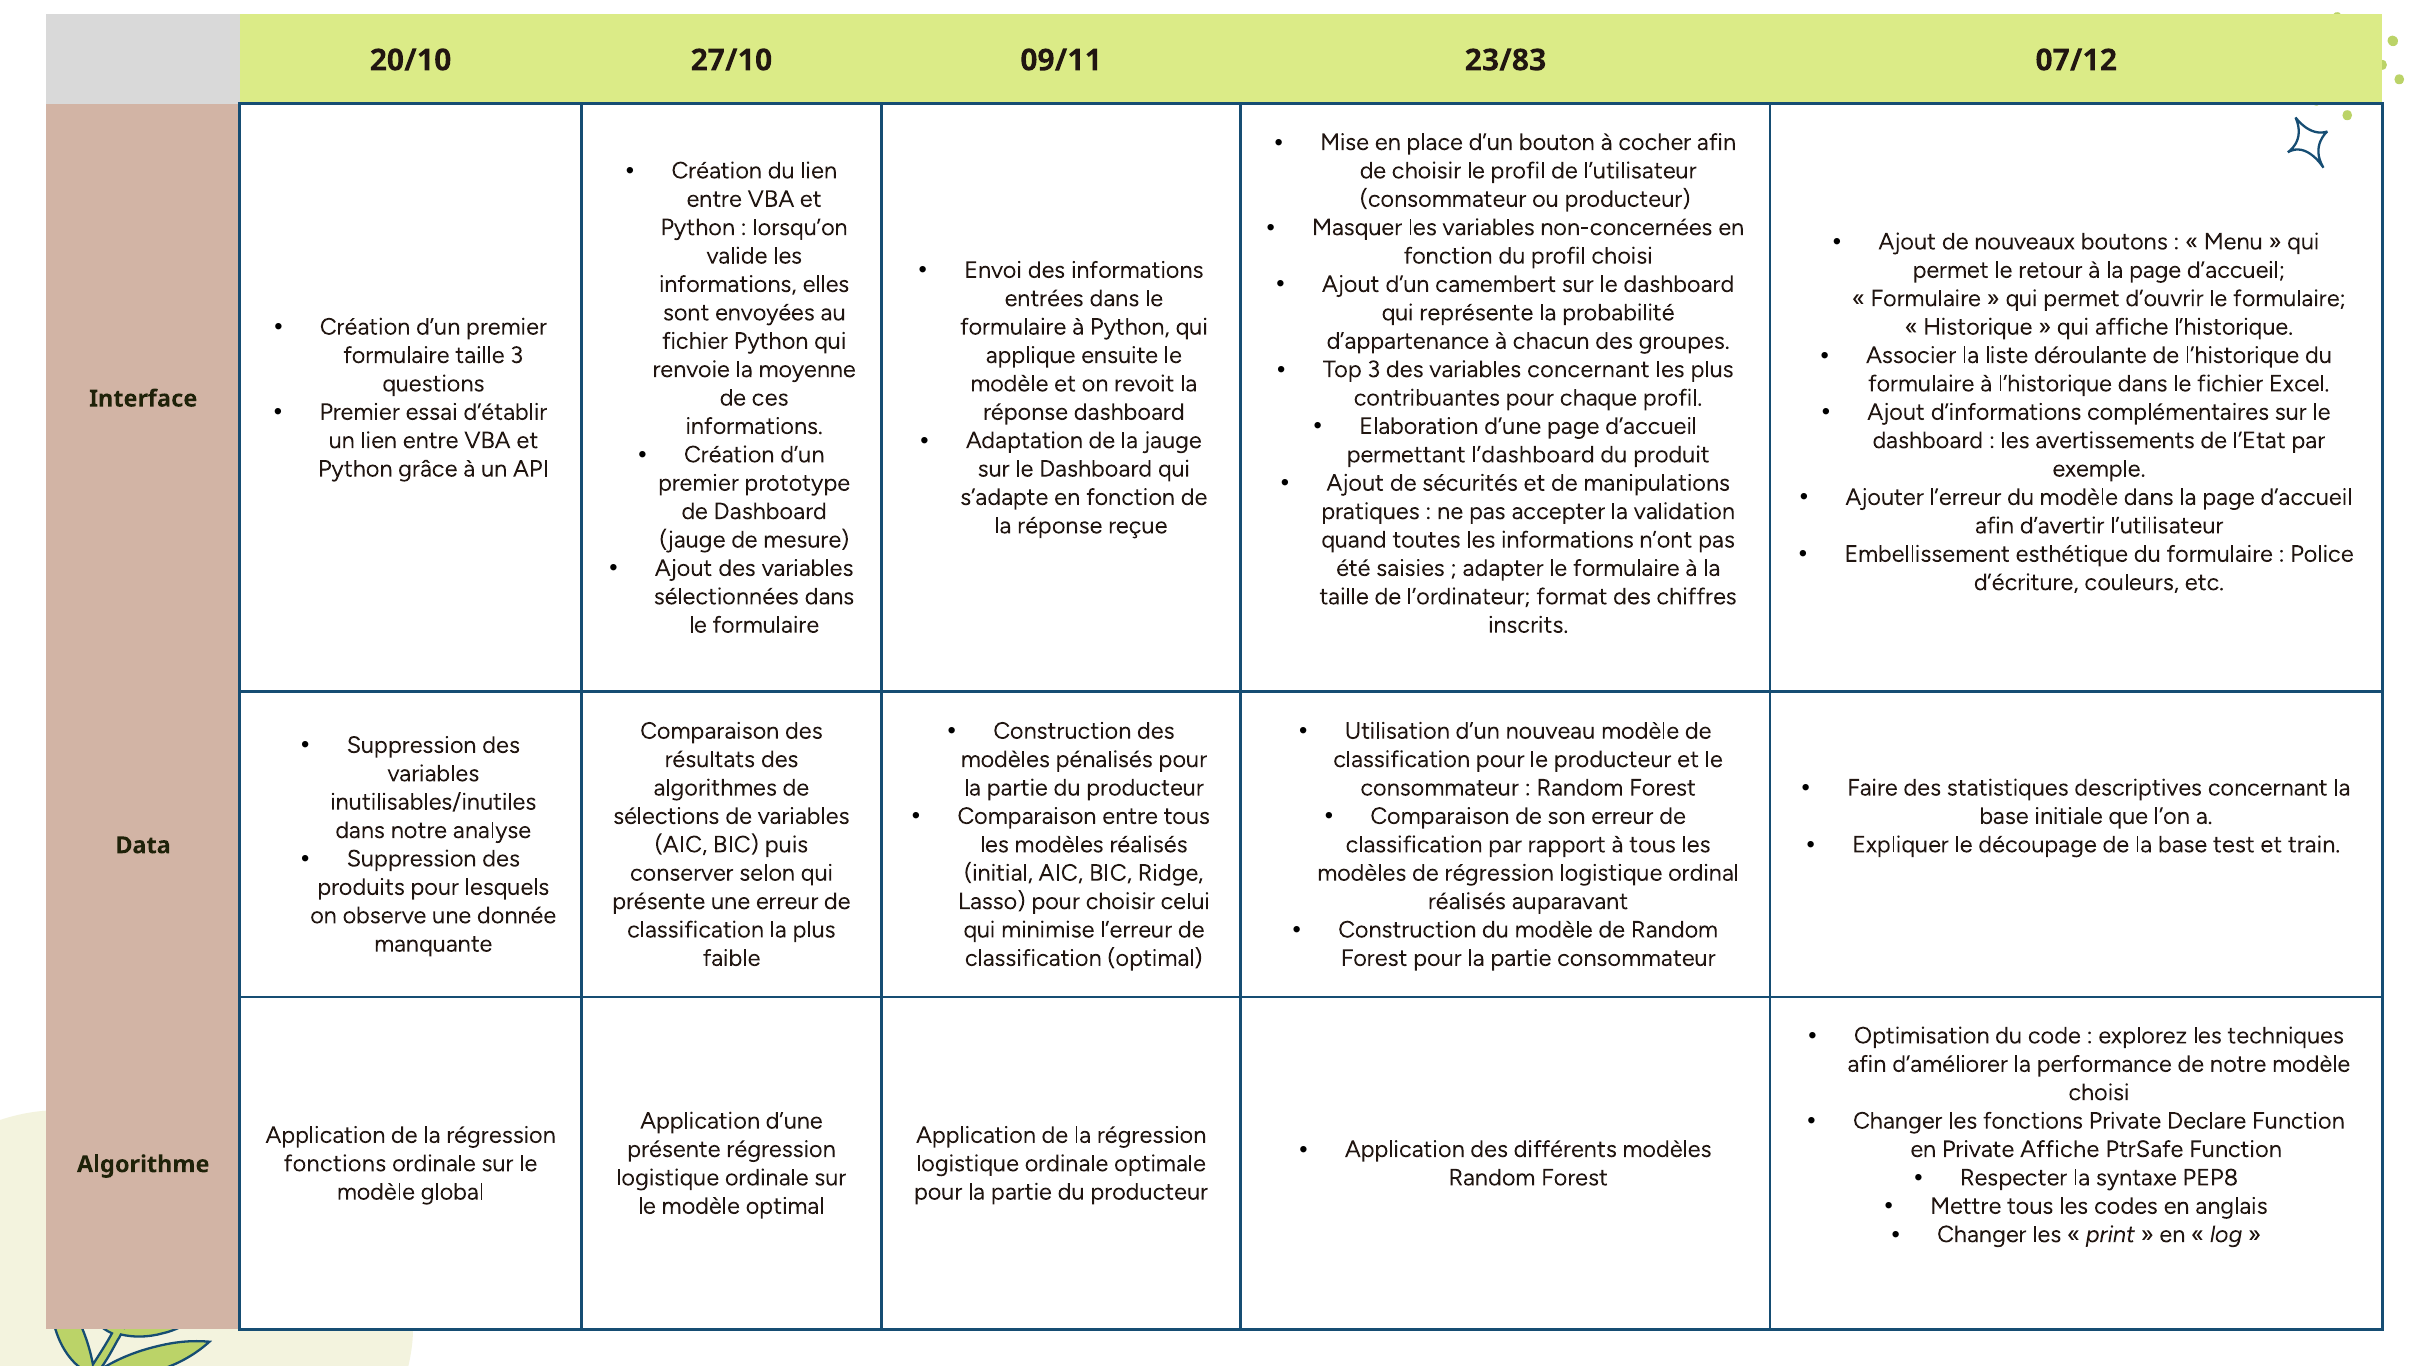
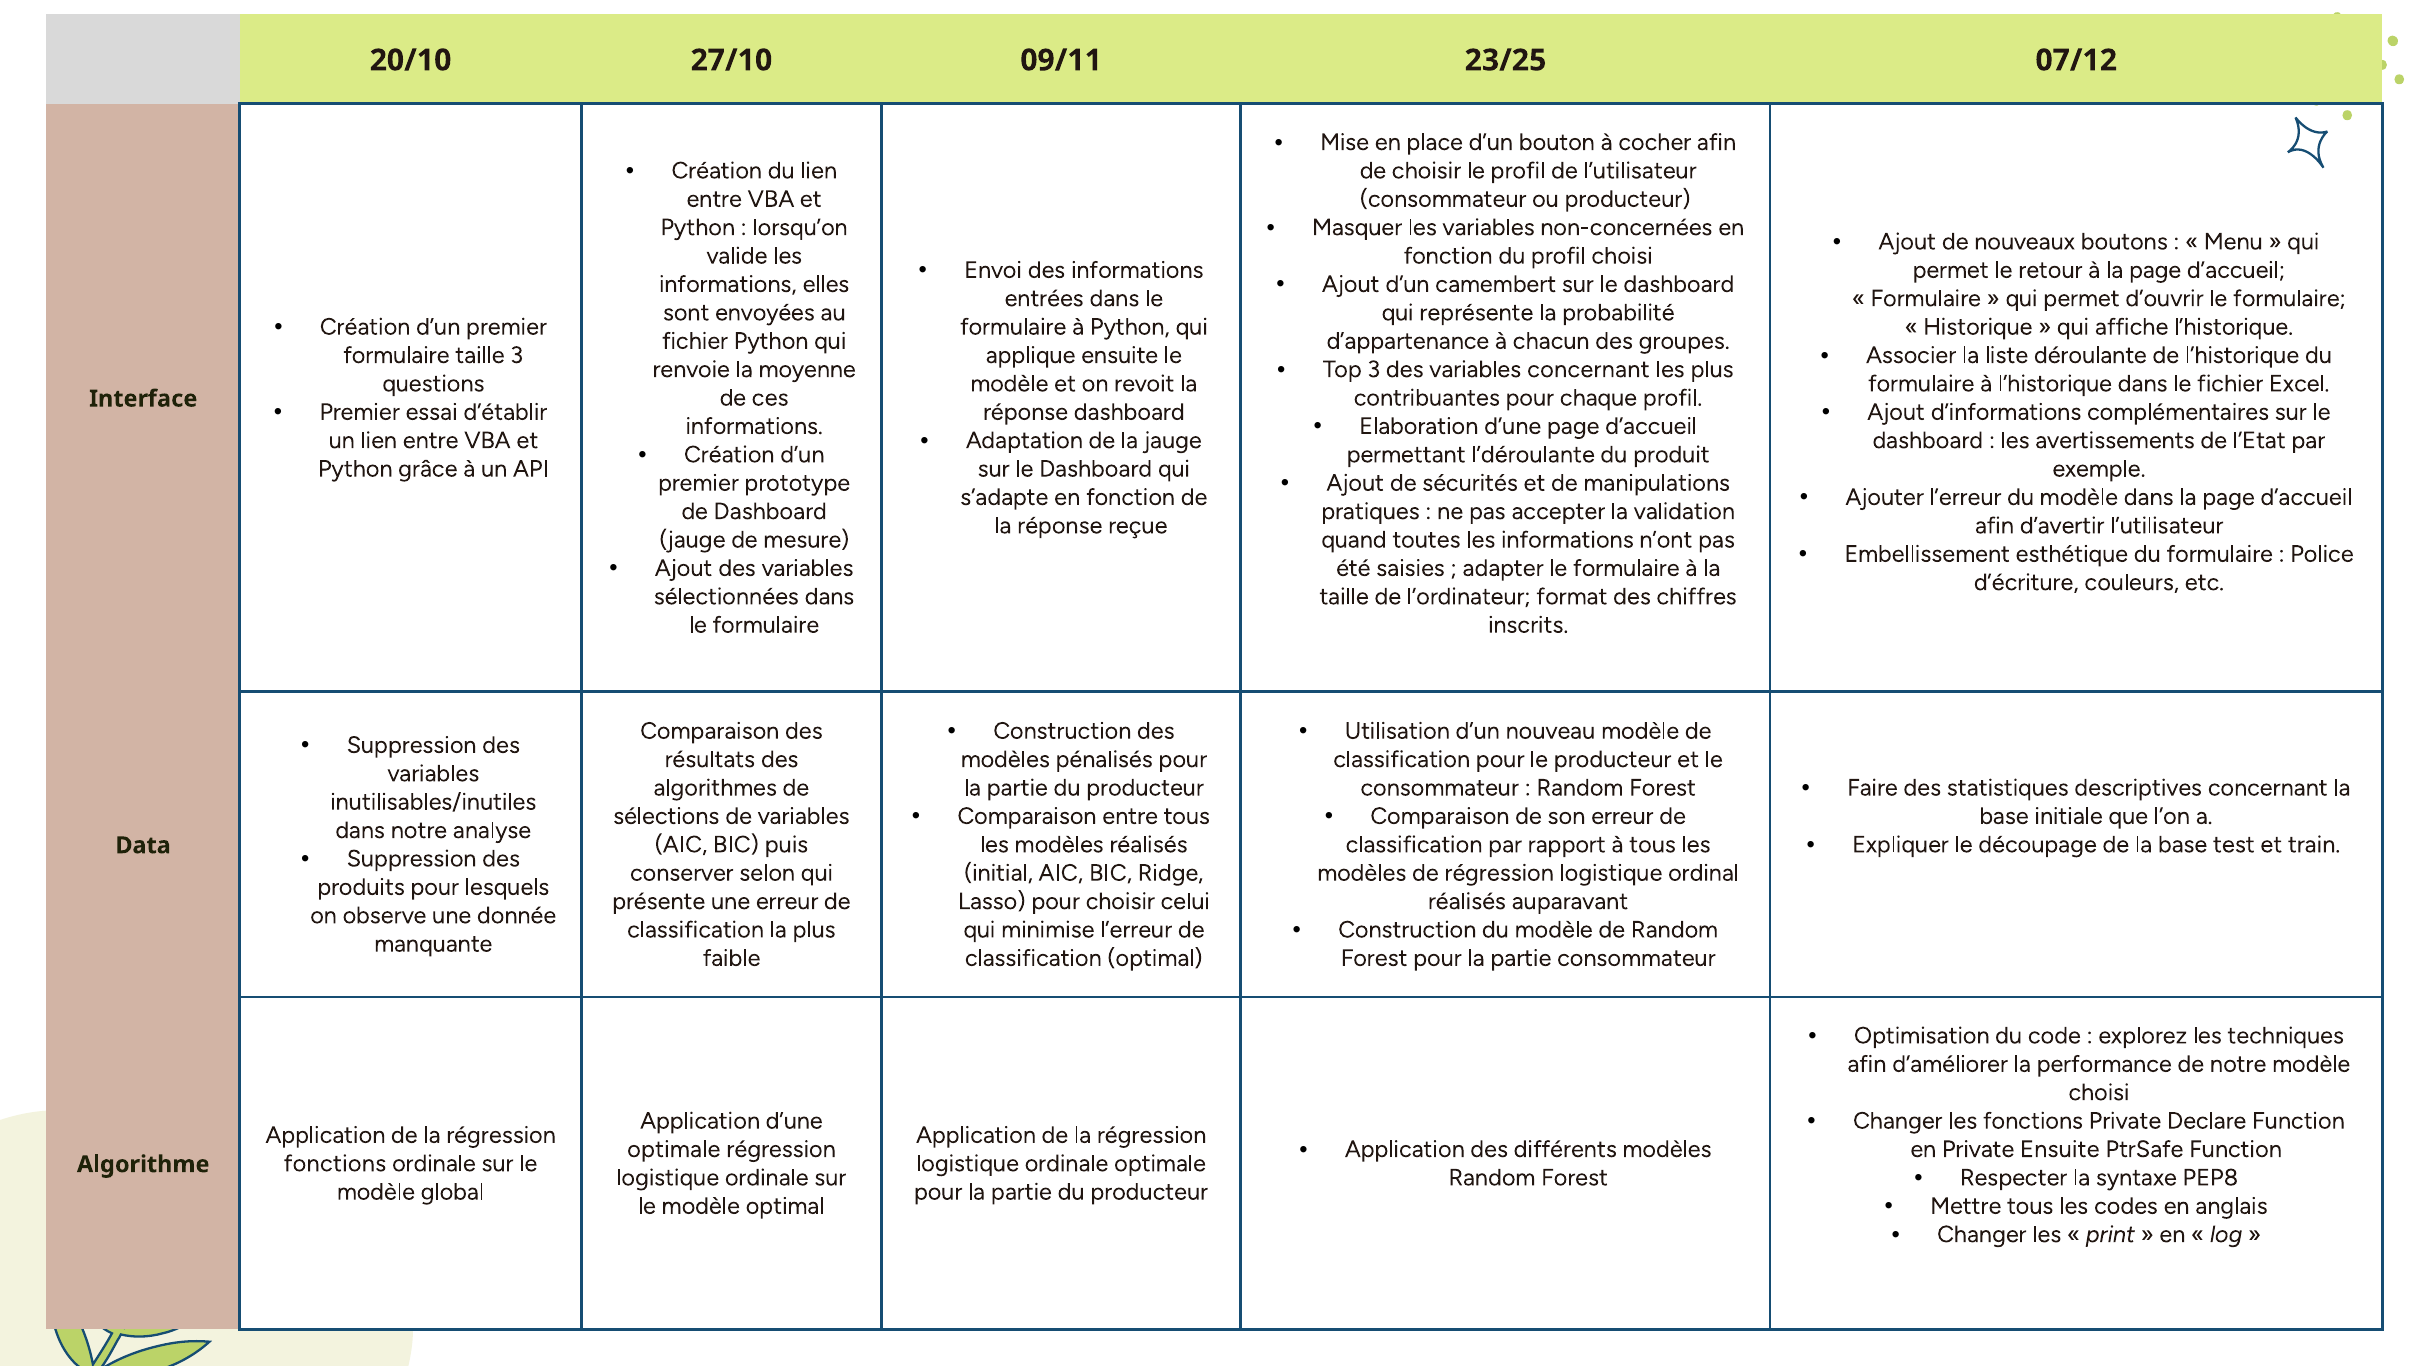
23/83: 23/83 -> 23/25 (1506, 60)
l’dashboard: l’dashboard -> l’déroulante (1533, 455)
présente: présente -> optimale (674, 1150)
Private Affiche: Affiche -> Ensuite (2060, 1150)
